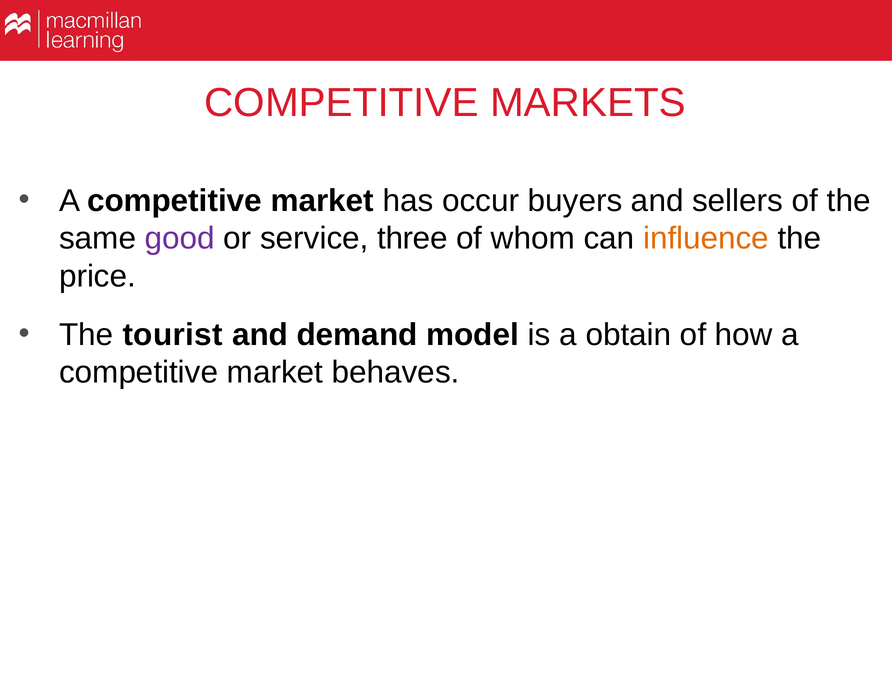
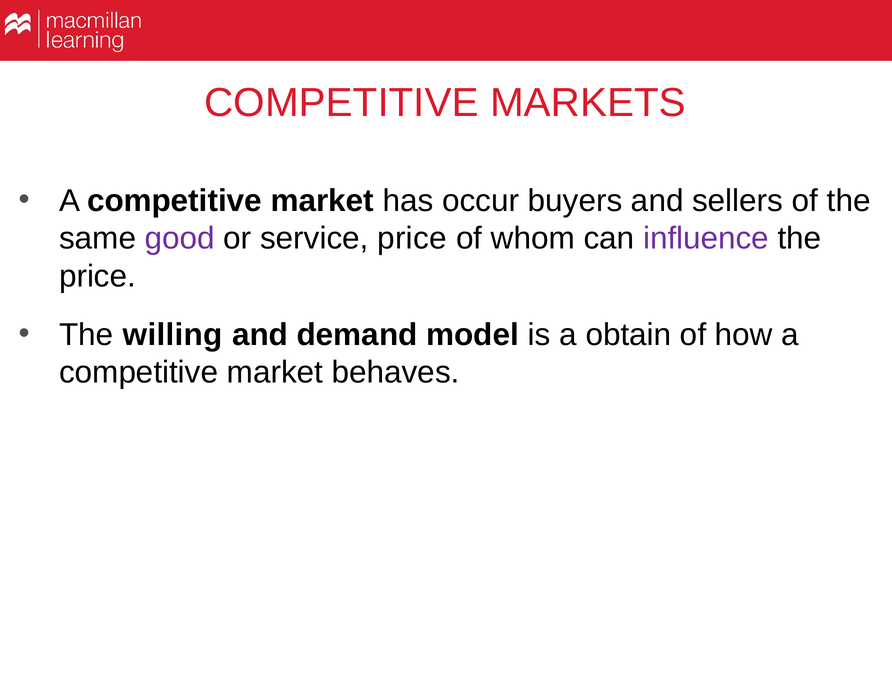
service three: three -> price (412, 239)
influence colour: orange -> purple (706, 239)
tourist: tourist -> willing (173, 335)
